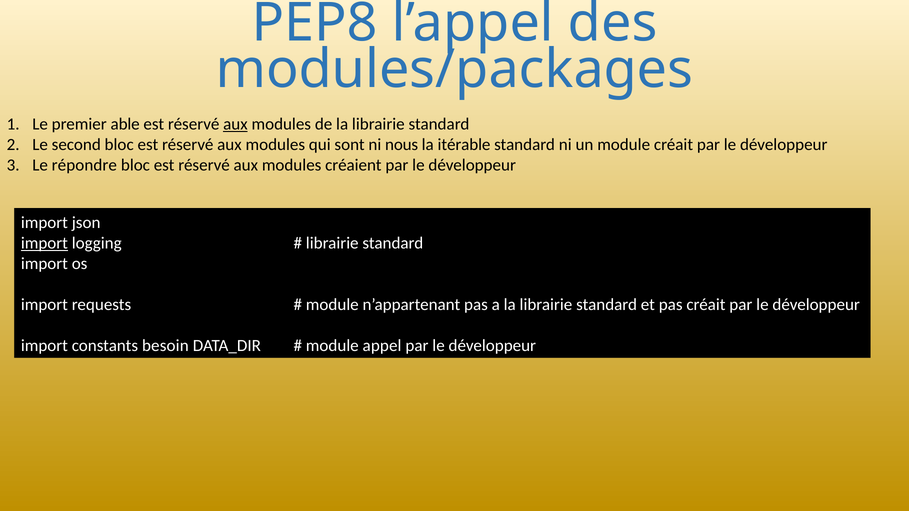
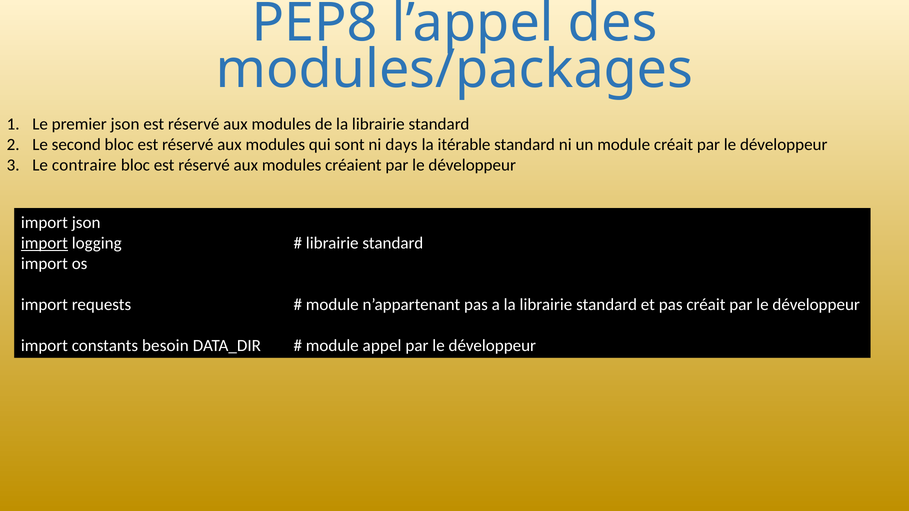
premier able: able -> json (125, 124)
aux underline: present -> none (235, 124)
nous: nous -> days (401, 145)
répondre: répondre -> contraire (84, 165)
